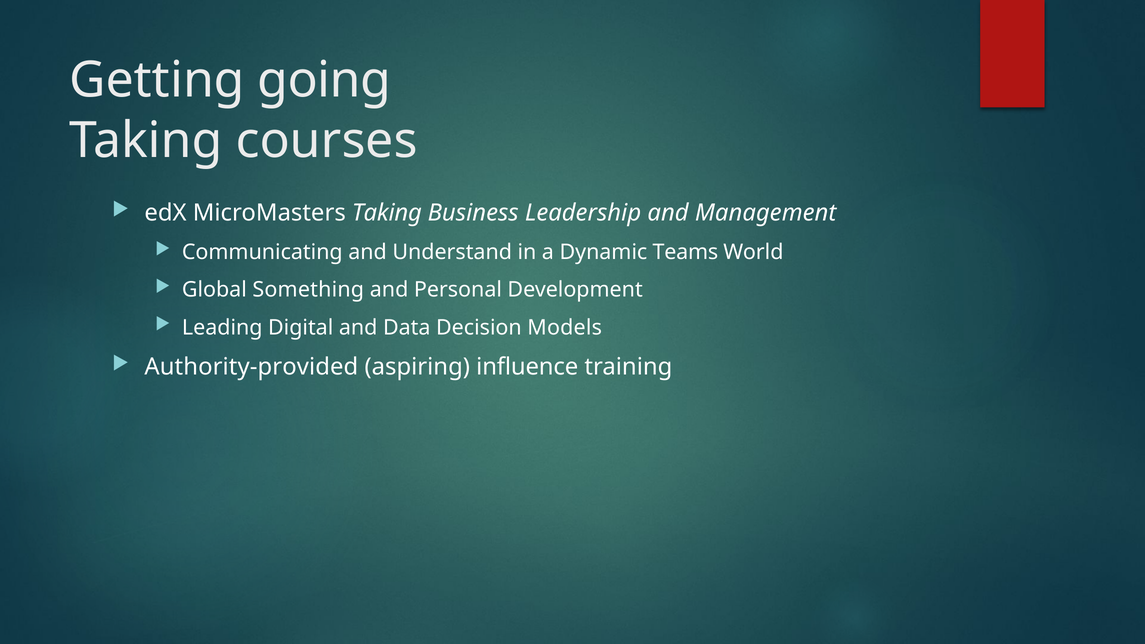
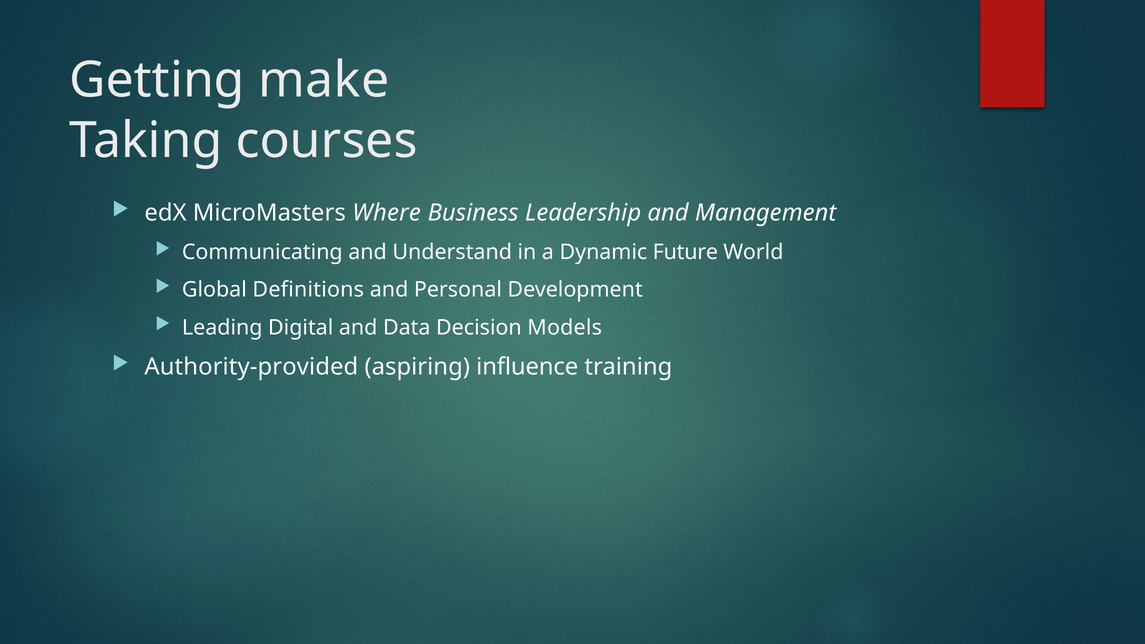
going: going -> make (324, 80)
MicroMasters Taking: Taking -> Where (387, 213)
Teams: Teams -> Future (685, 252)
Something: Something -> Definitions (308, 290)
